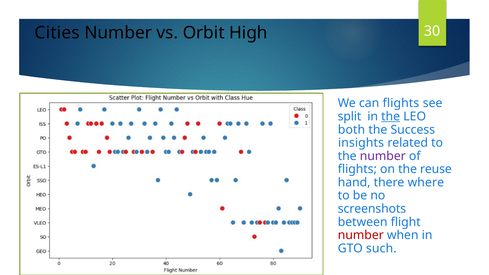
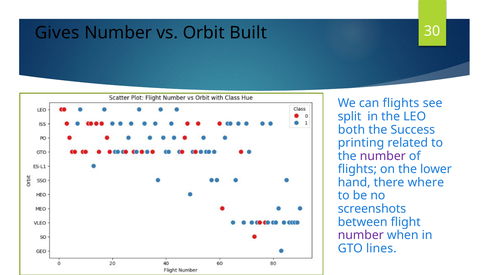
Cities: Cities -> Gives (57, 33)
High: High -> Built (248, 33)
the underline: present -> none (391, 116)
insights: insights -> printing (361, 143)
reuse: reuse -> lower (436, 169)
number colour: red -> purple (361, 235)
such: such -> lines (381, 248)
